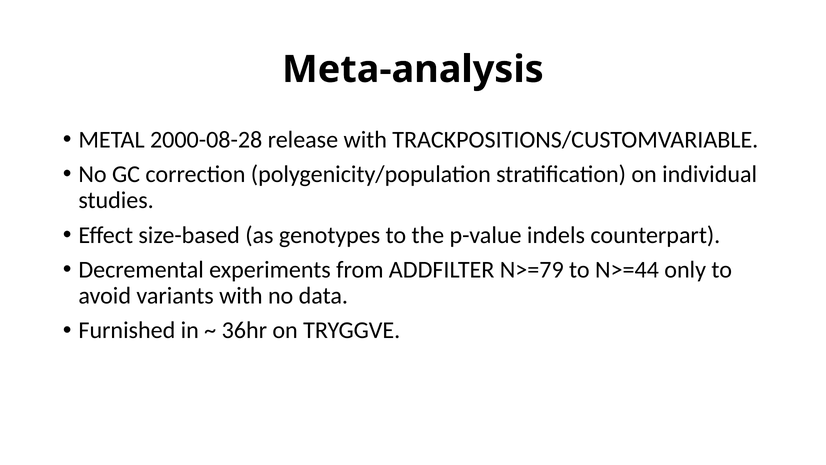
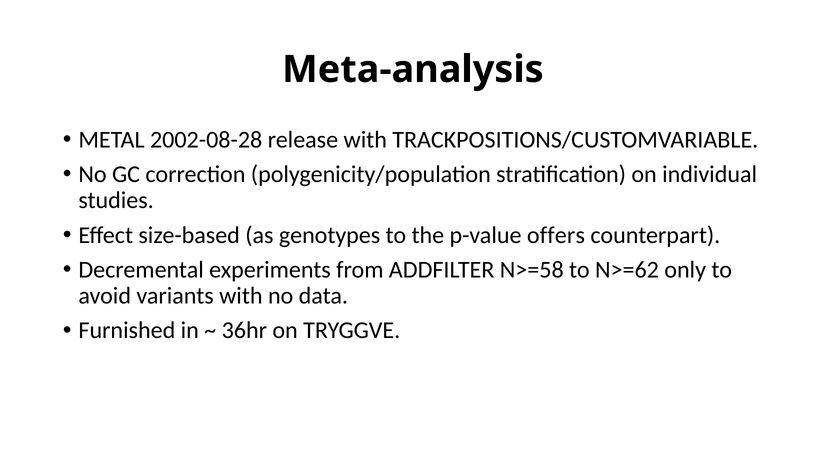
2000-08-28: 2000-08-28 -> 2002-08-28 (206, 140)
indels: indels -> offers (556, 235)
N>=79: N>=79 -> N>=58 (532, 270)
N>=44: N>=44 -> N>=62 (627, 270)
